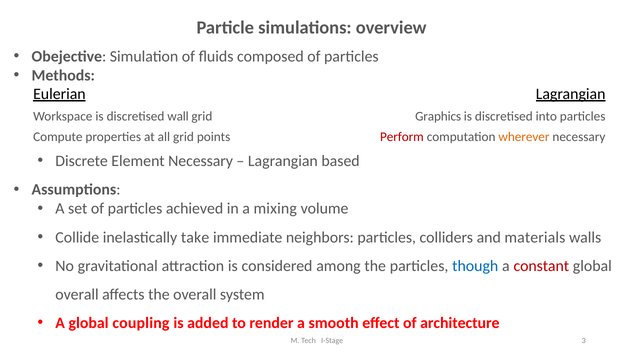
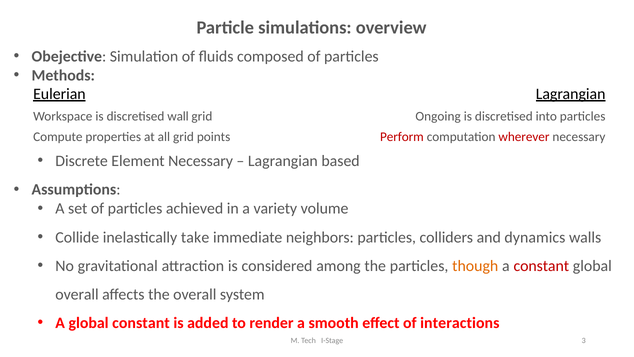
Graphics: Graphics -> Ongoing (438, 116)
wherever colour: orange -> red (524, 137)
mixing: mixing -> variety (275, 208)
materials: materials -> dynamics (535, 237)
though colour: blue -> orange (475, 266)
global coupling: coupling -> constant (141, 323)
architecture: architecture -> interactions (460, 323)
